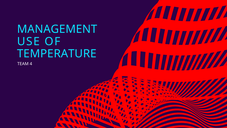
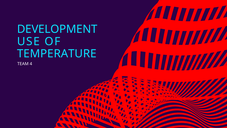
MANAGEMENT: MANAGEMENT -> DEVELOPMENT (57, 29)
